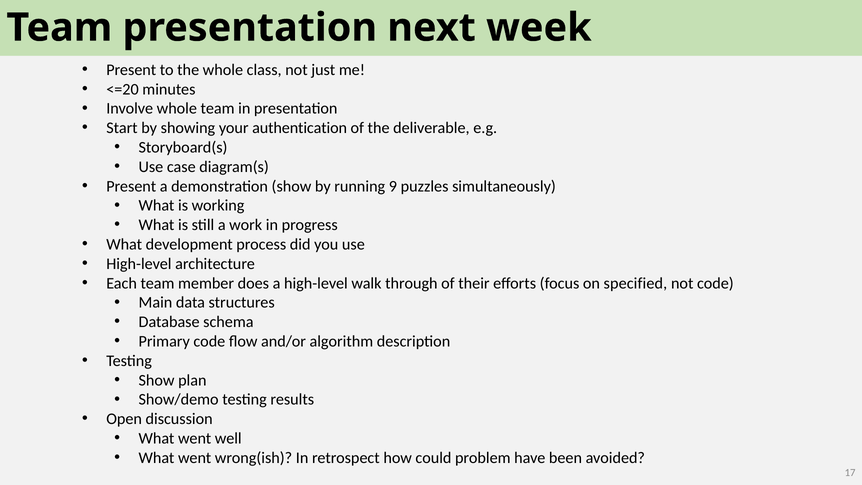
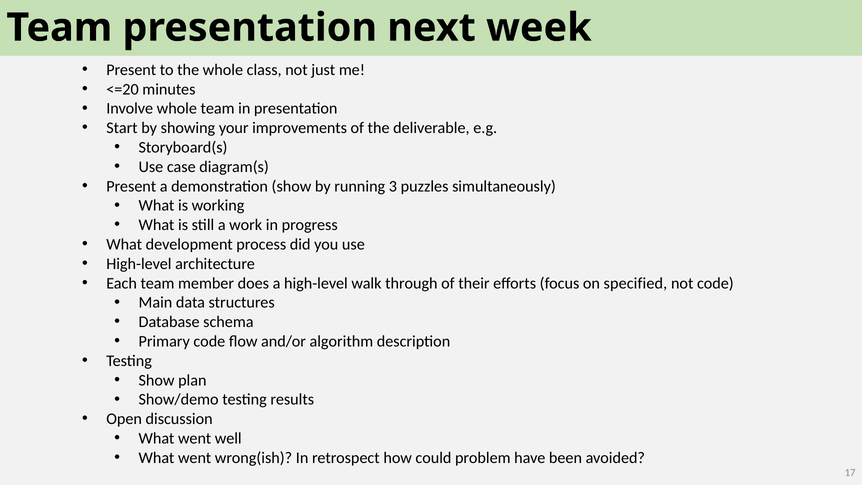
authentication: authentication -> improvements (300, 128)
9: 9 -> 3 (393, 186)
